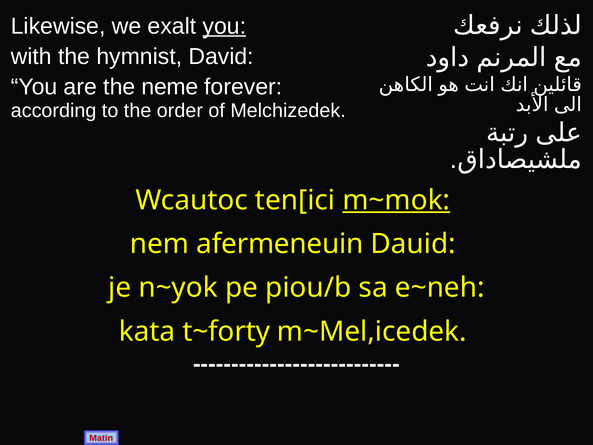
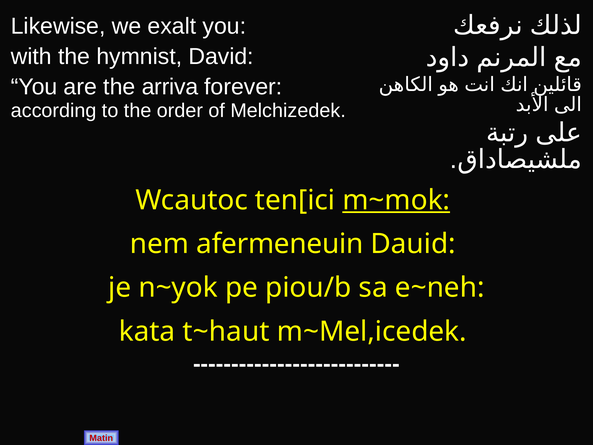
you underline: present -> none (224, 26)
neme: neme -> arriva (170, 87)
t~forty: t~forty -> t~haut (226, 331)
